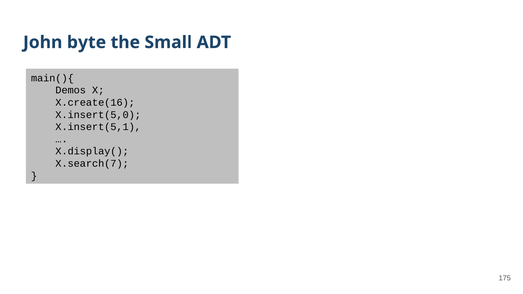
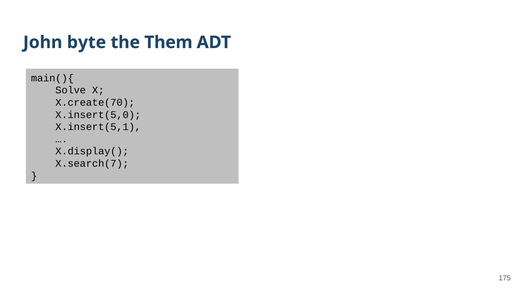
Small: Small -> Them (168, 42)
Demos: Demos -> Solve (71, 90)
X.create(16: X.create(16 -> X.create(70 (95, 103)
